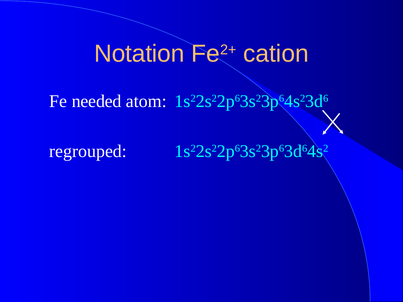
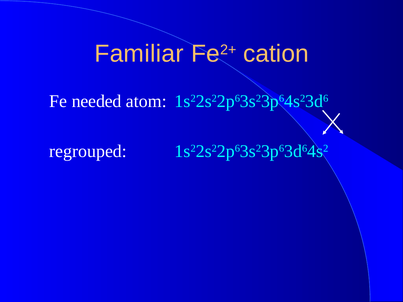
Notation: Notation -> Familiar (139, 54)
